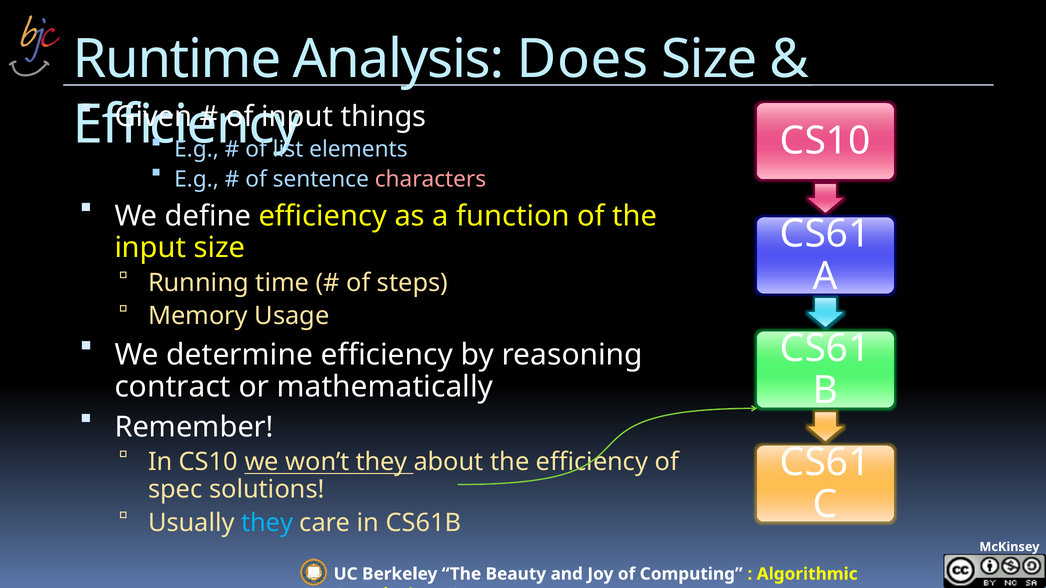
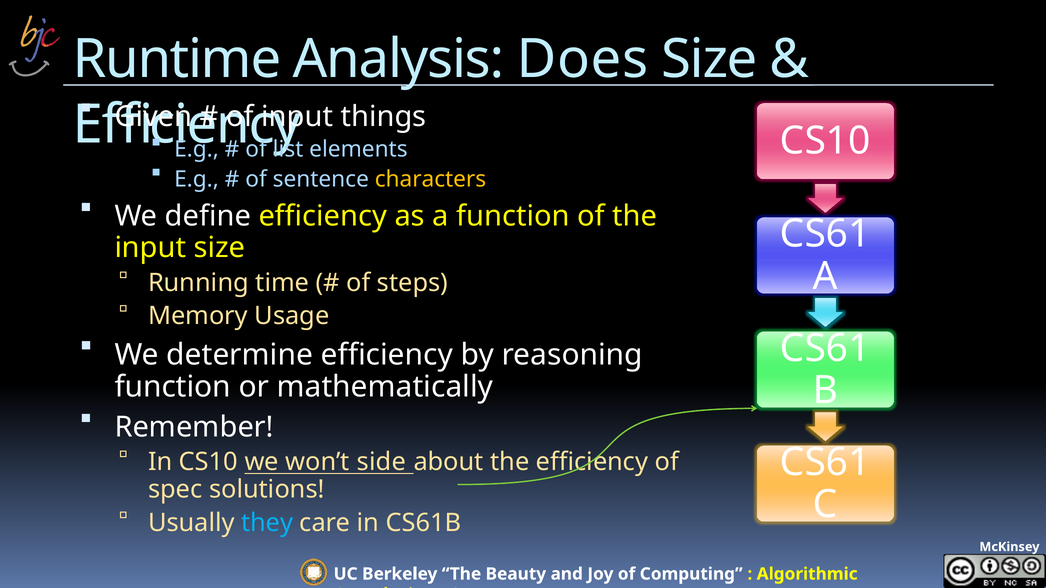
characters colour: pink -> yellow (430, 179)
contract: contract -> function (173, 387)
won’t they: they -> side (381, 462)
